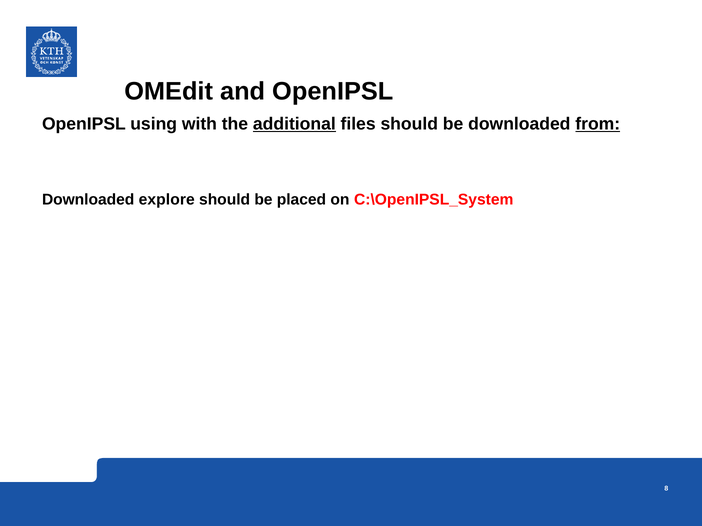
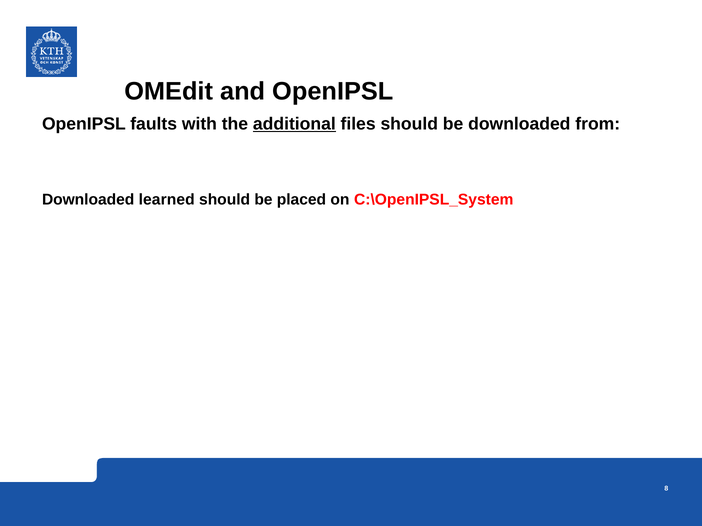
using: using -> faults (154, 124)
from underline: present -> none (598, 124)
explore: explore -> learned (167, 200)
